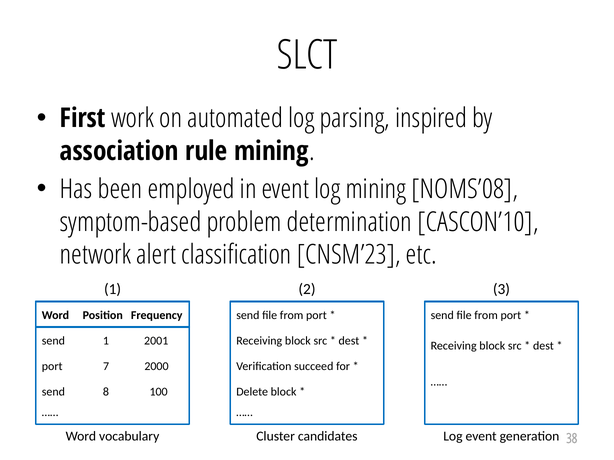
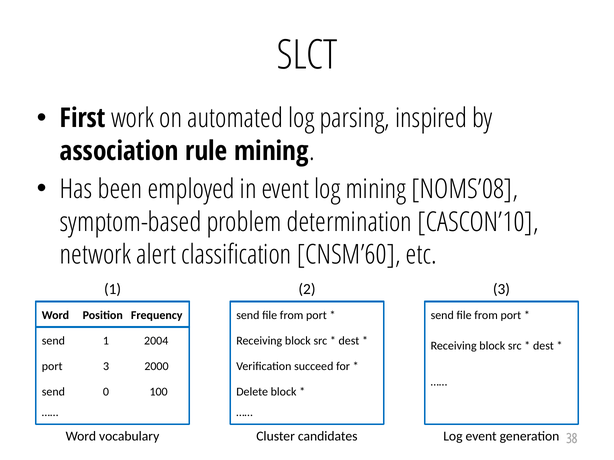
CNSM’23: CNSM’23 -> CNSM’60 (349, 255)
2001: 2001 -> 2004 (156, 341)
port 7: 7 -> 3 (106, 367)
8: 8 -> 0 (106, 392)
